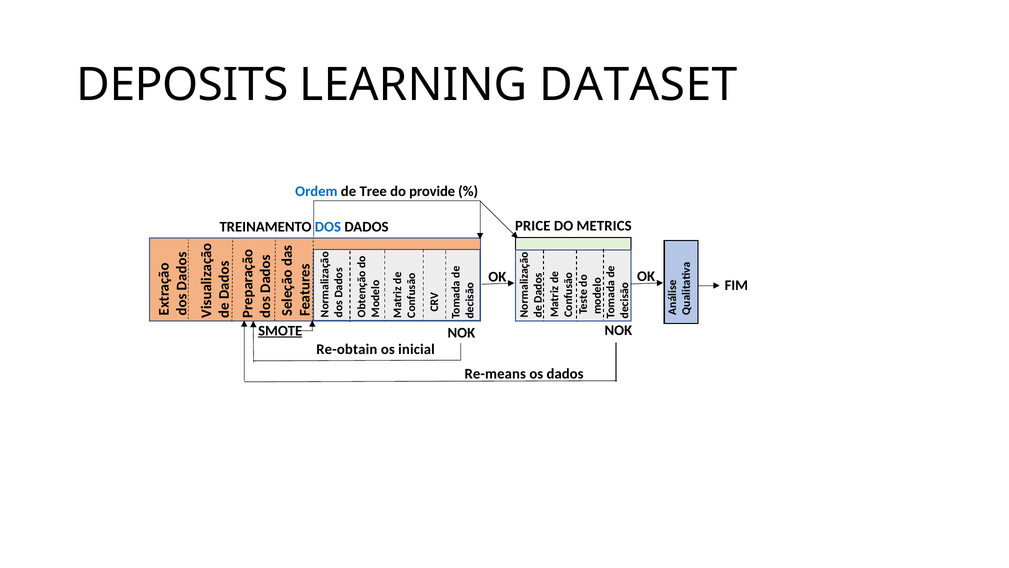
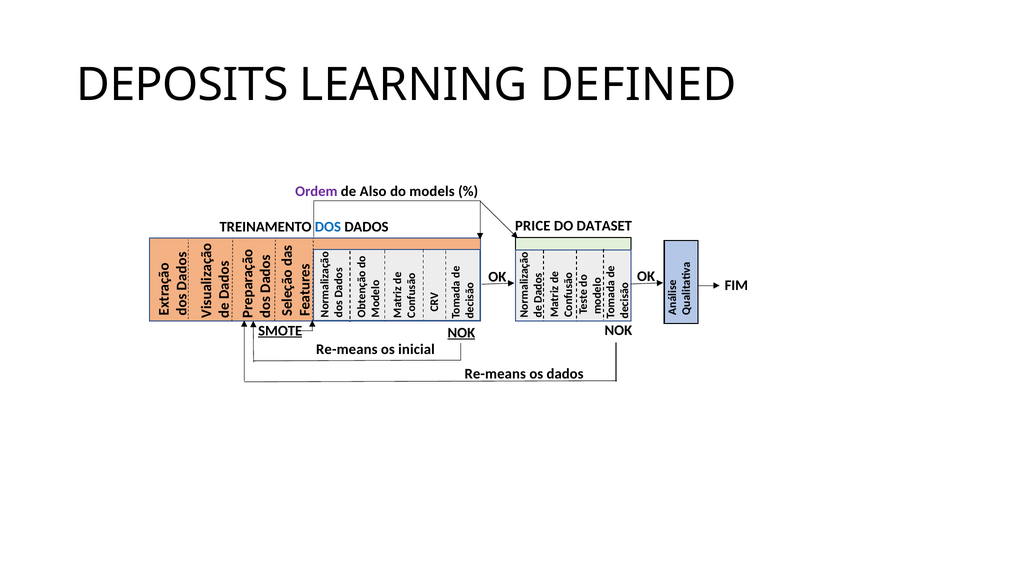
DATASET: DATASET -> DEFINED (638, 85)
Ordem colour: blue -> purple (316, 191)
Tree: Tree -> Also (373, 191)
provide: provide -> models (432, 191)
METRICS: METRICS -> DATASET (604, 226)
NOK underline: none -> present (461, 332)
Re-obtain: Re-obtain -> Re-means (347, 349)
